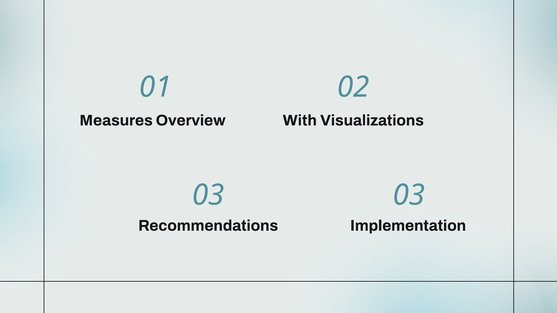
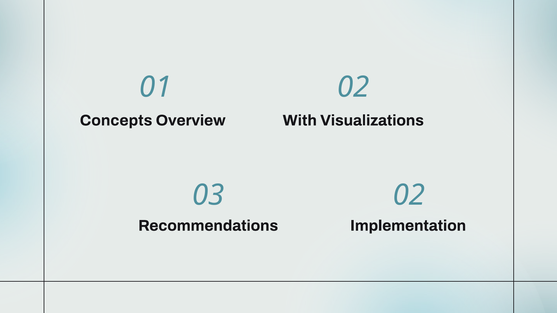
Measures: Measures -> Concepts (116, 120)
03 03: 03 -> 02 (409, 195)
